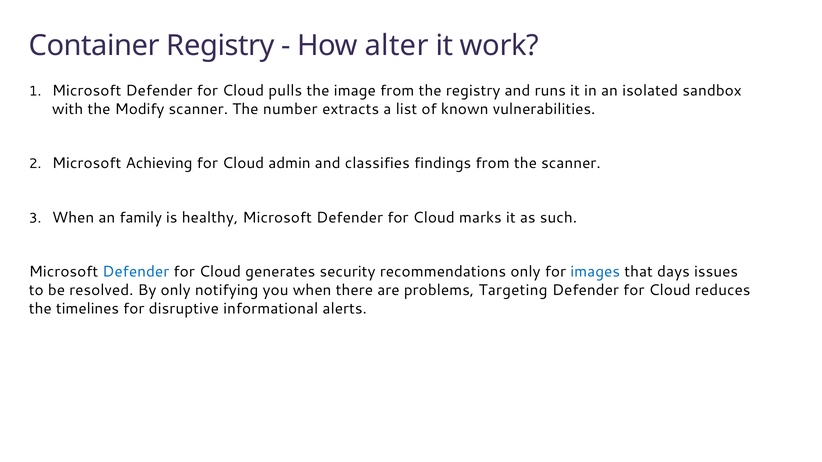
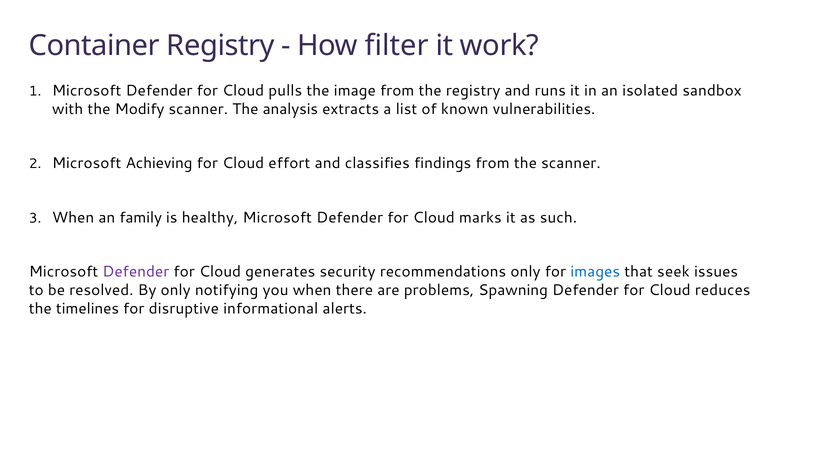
alter: alter -> filter (397, 46)
number: number -> analysis (290, 109)
admin: admin -> effort (289, 164)
Defender colour: blue -> purple (136, 272)
days: days -> seek (673, 272)
Targeting: Targeting -> Spawning (513, 290)
